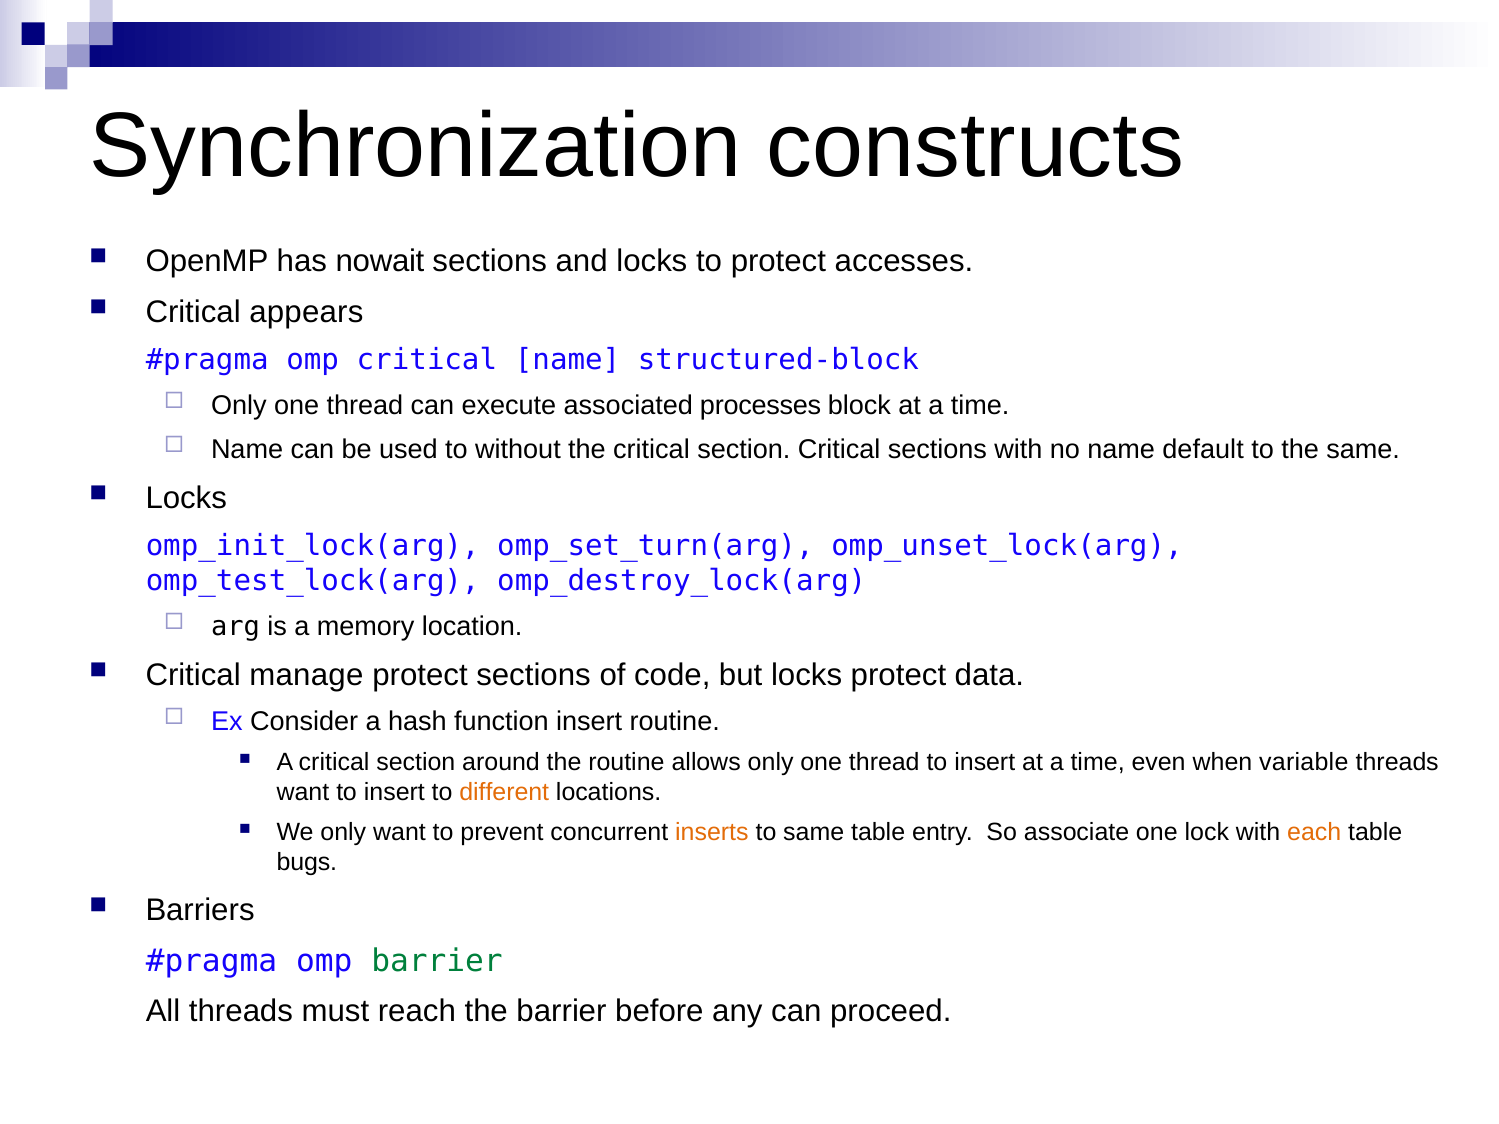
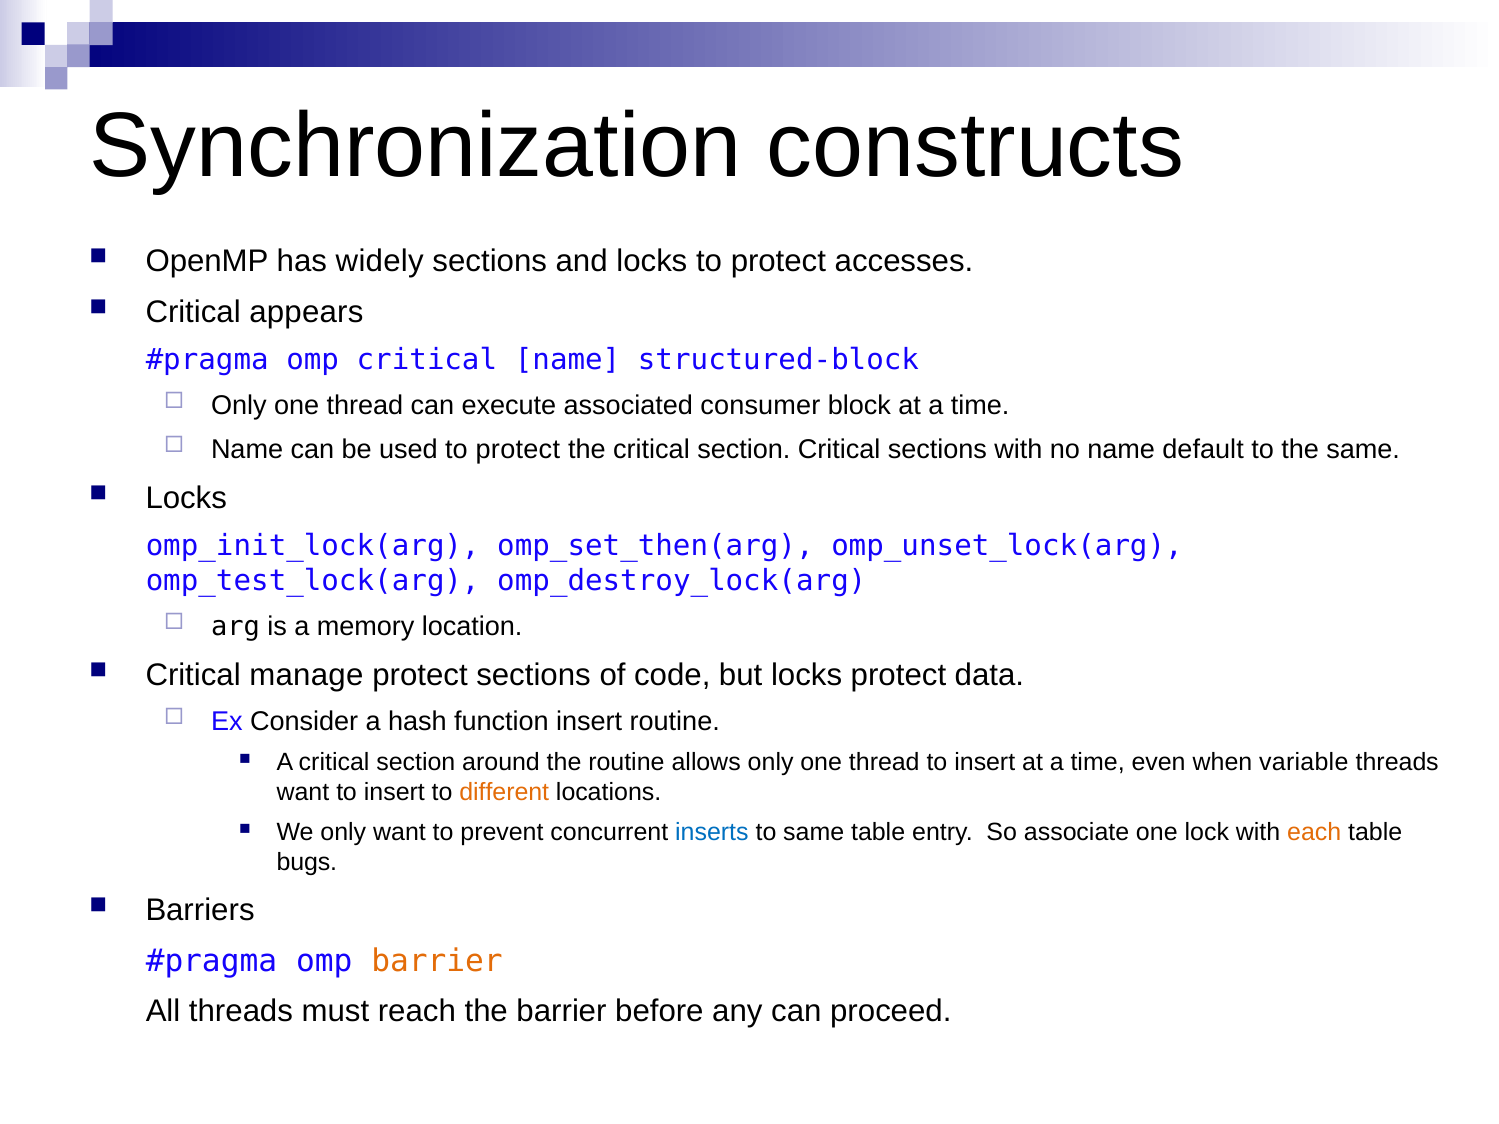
nowait: nowait -> widely (380, 261)
processes: processes -> consumer (760, 405)
used to without: without -> protect (518, 450)
omp_set_turn(arg: omp_set_turn(arg -> omp_set_then(arg (655, 546)
inserts colour: orange -> blue (712, 833)
barrier colour: green -> orange (437, 961)
